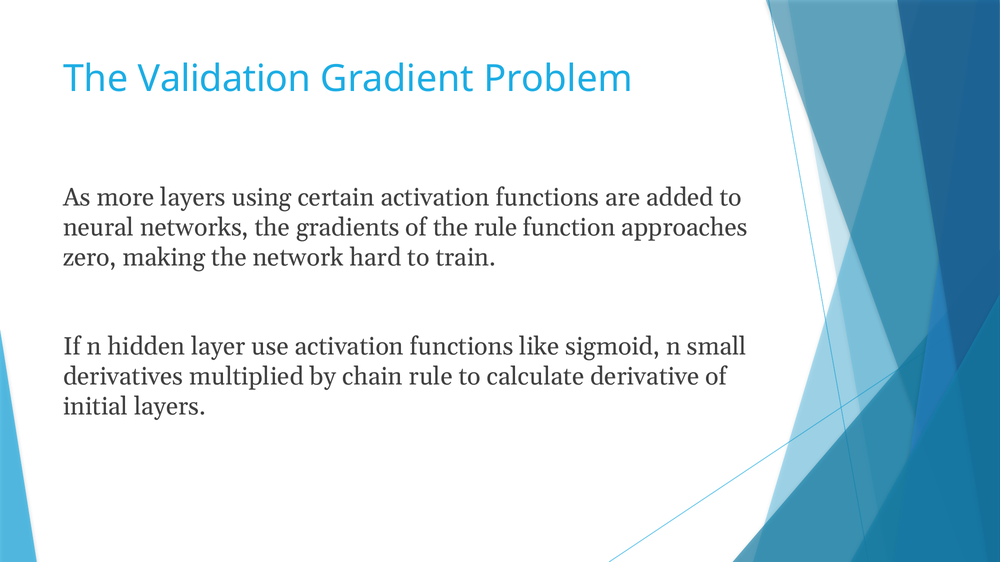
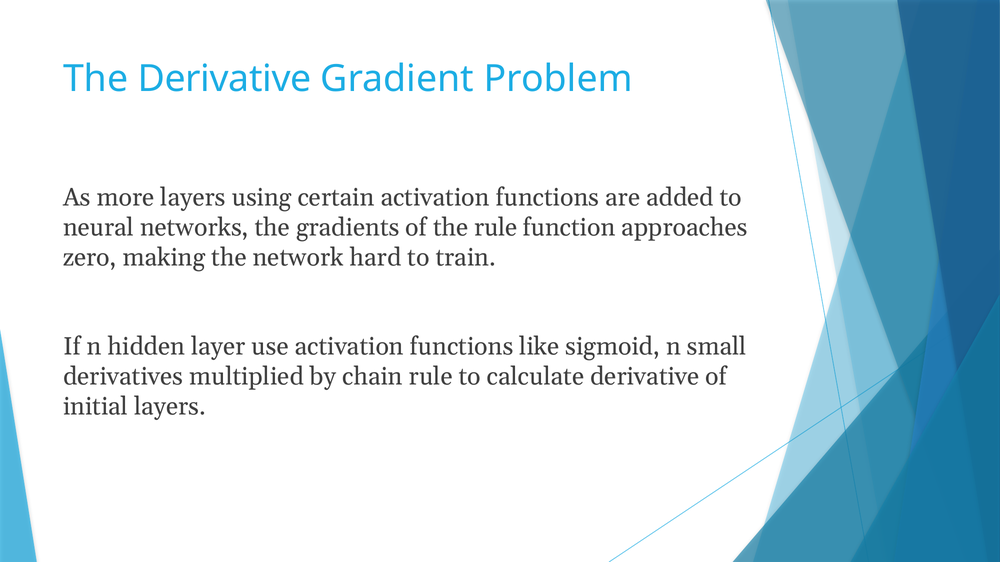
The Validation: Validation -> Derivative (224, 79)
